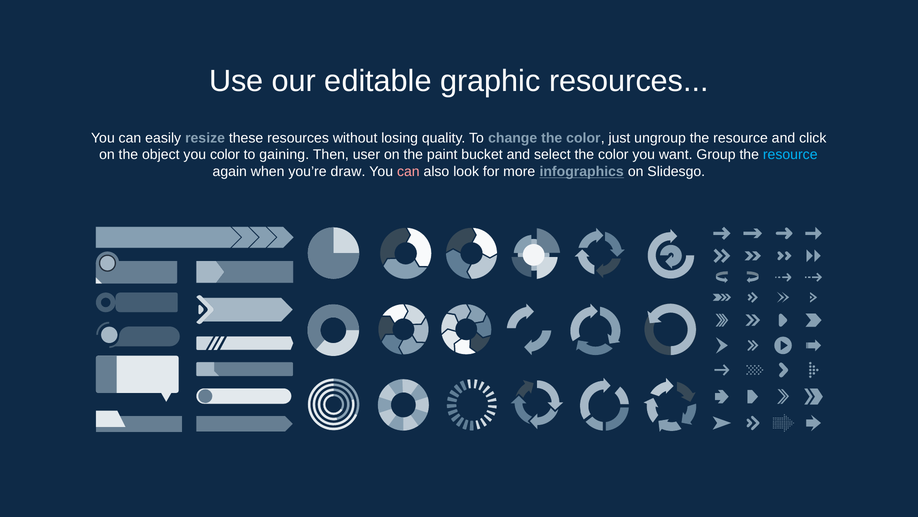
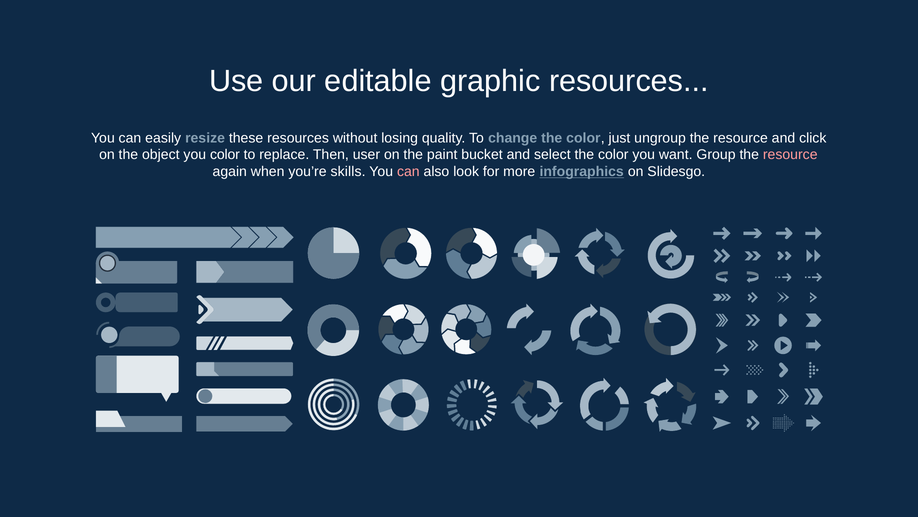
gaining: gaining -> replace (284, 155)
resource colour: light blue -> pink (790, 155)
draw: draw -> skills (348, 171)
